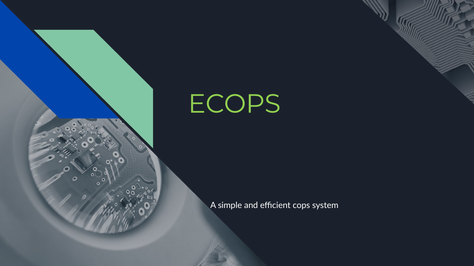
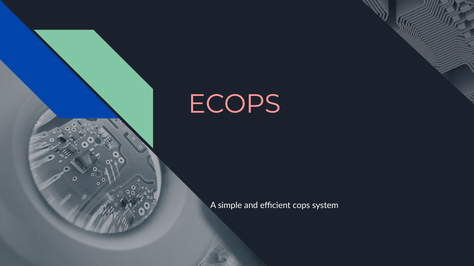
ECOPS colour: light green -> pink (234, 104)
